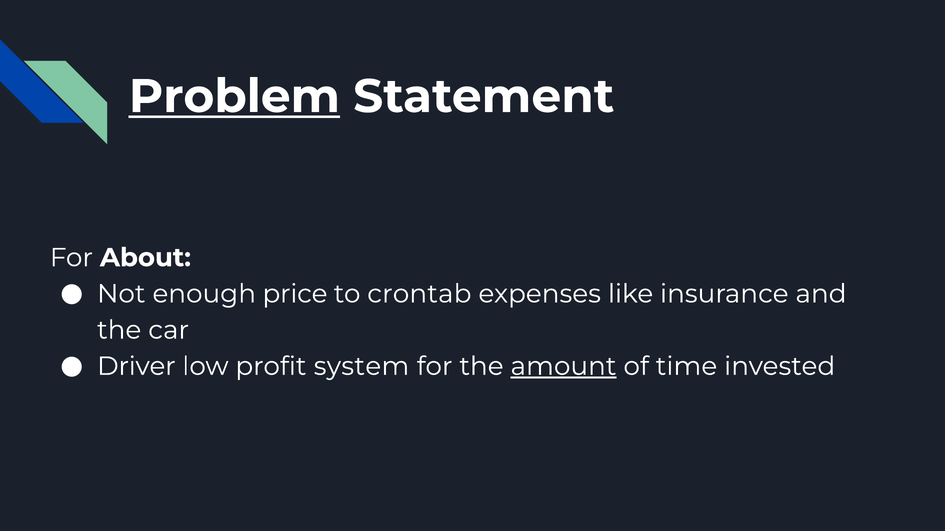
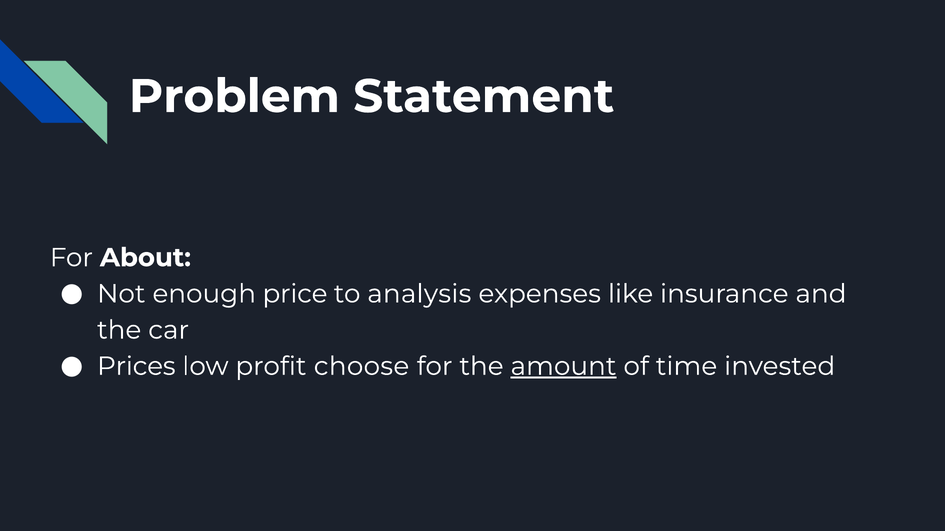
Problem underline: present -> none (234, 97)
crontab: crontab -> analysis (419, 294)
Driver: Driver -> Prices (136, 367)
system: system -> choose (362, 367)
